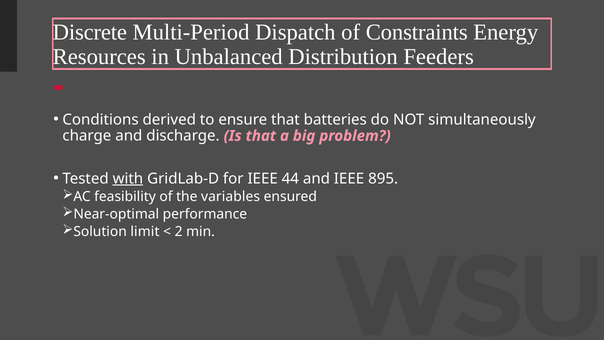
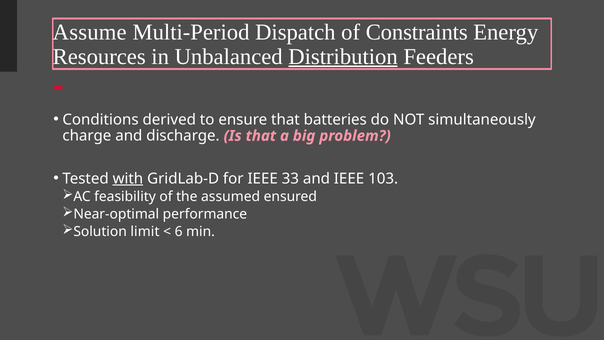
Discrete: Discrete -> Assume (90, 32)
Distribution underline: none -> present (343, 57)
44: 44 -> 33 (290, 178)
895: 895 -> 103 (383, 178)
variables: variables -> assumed (231, 197)
2: 2 -> 6 (179, 231)
